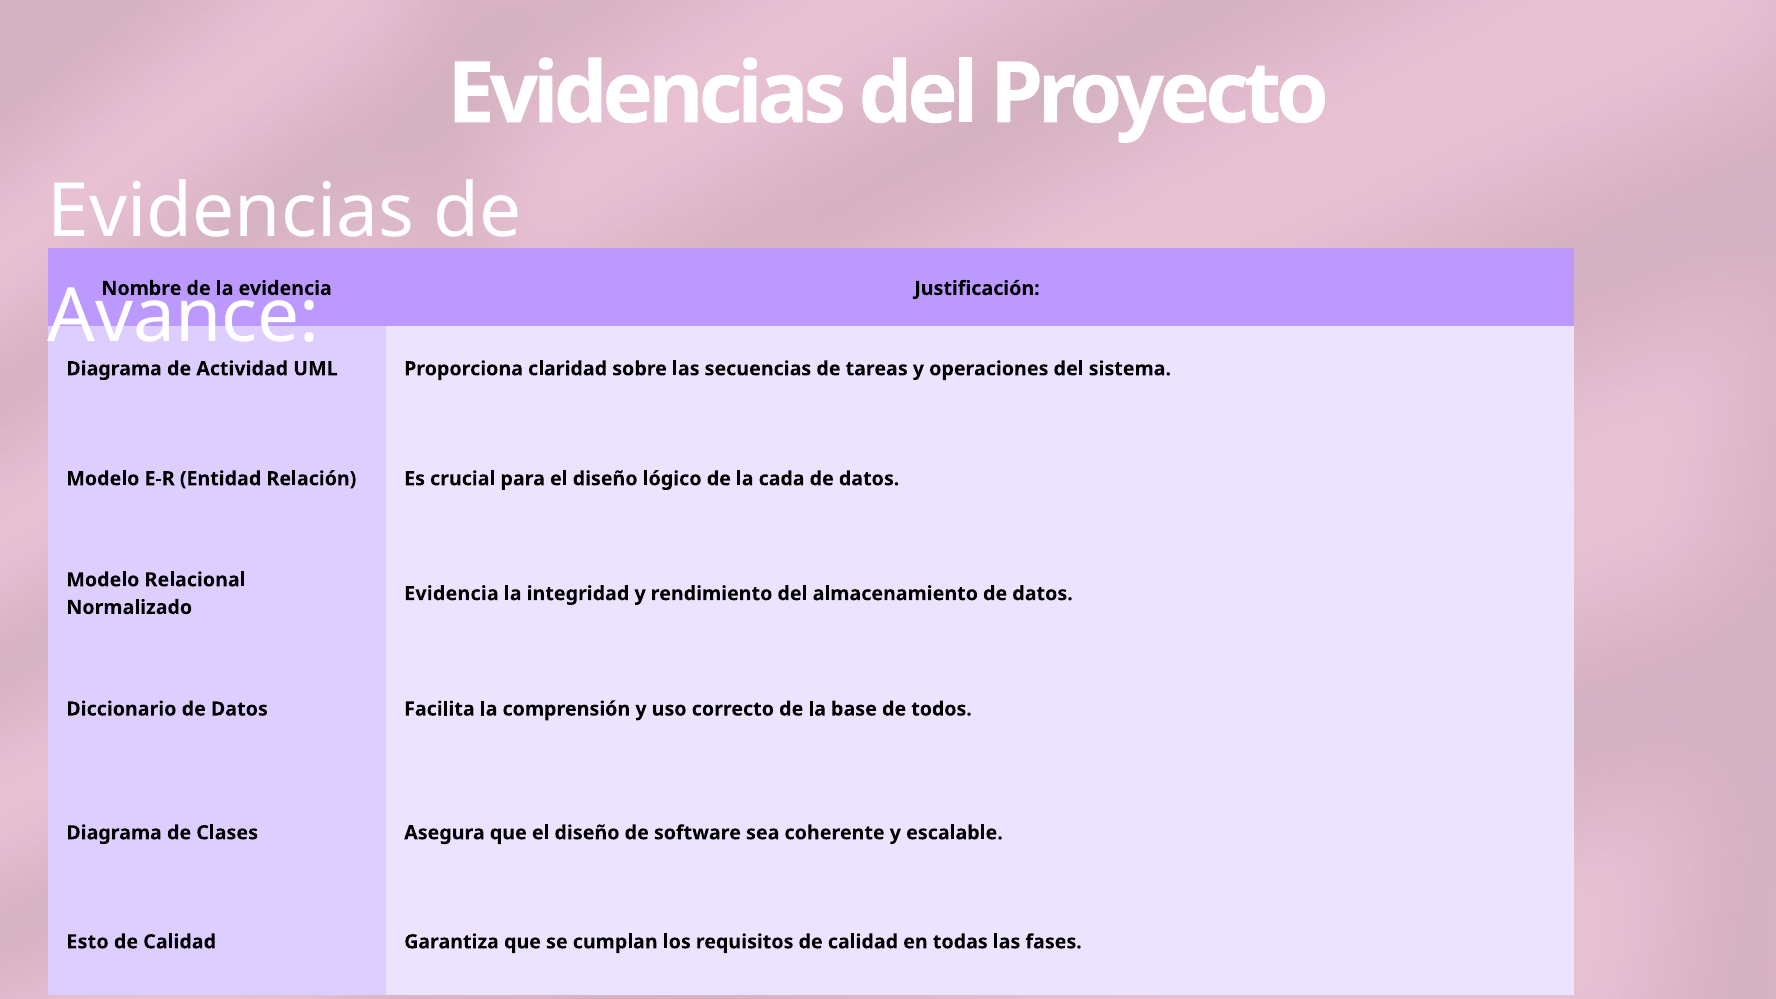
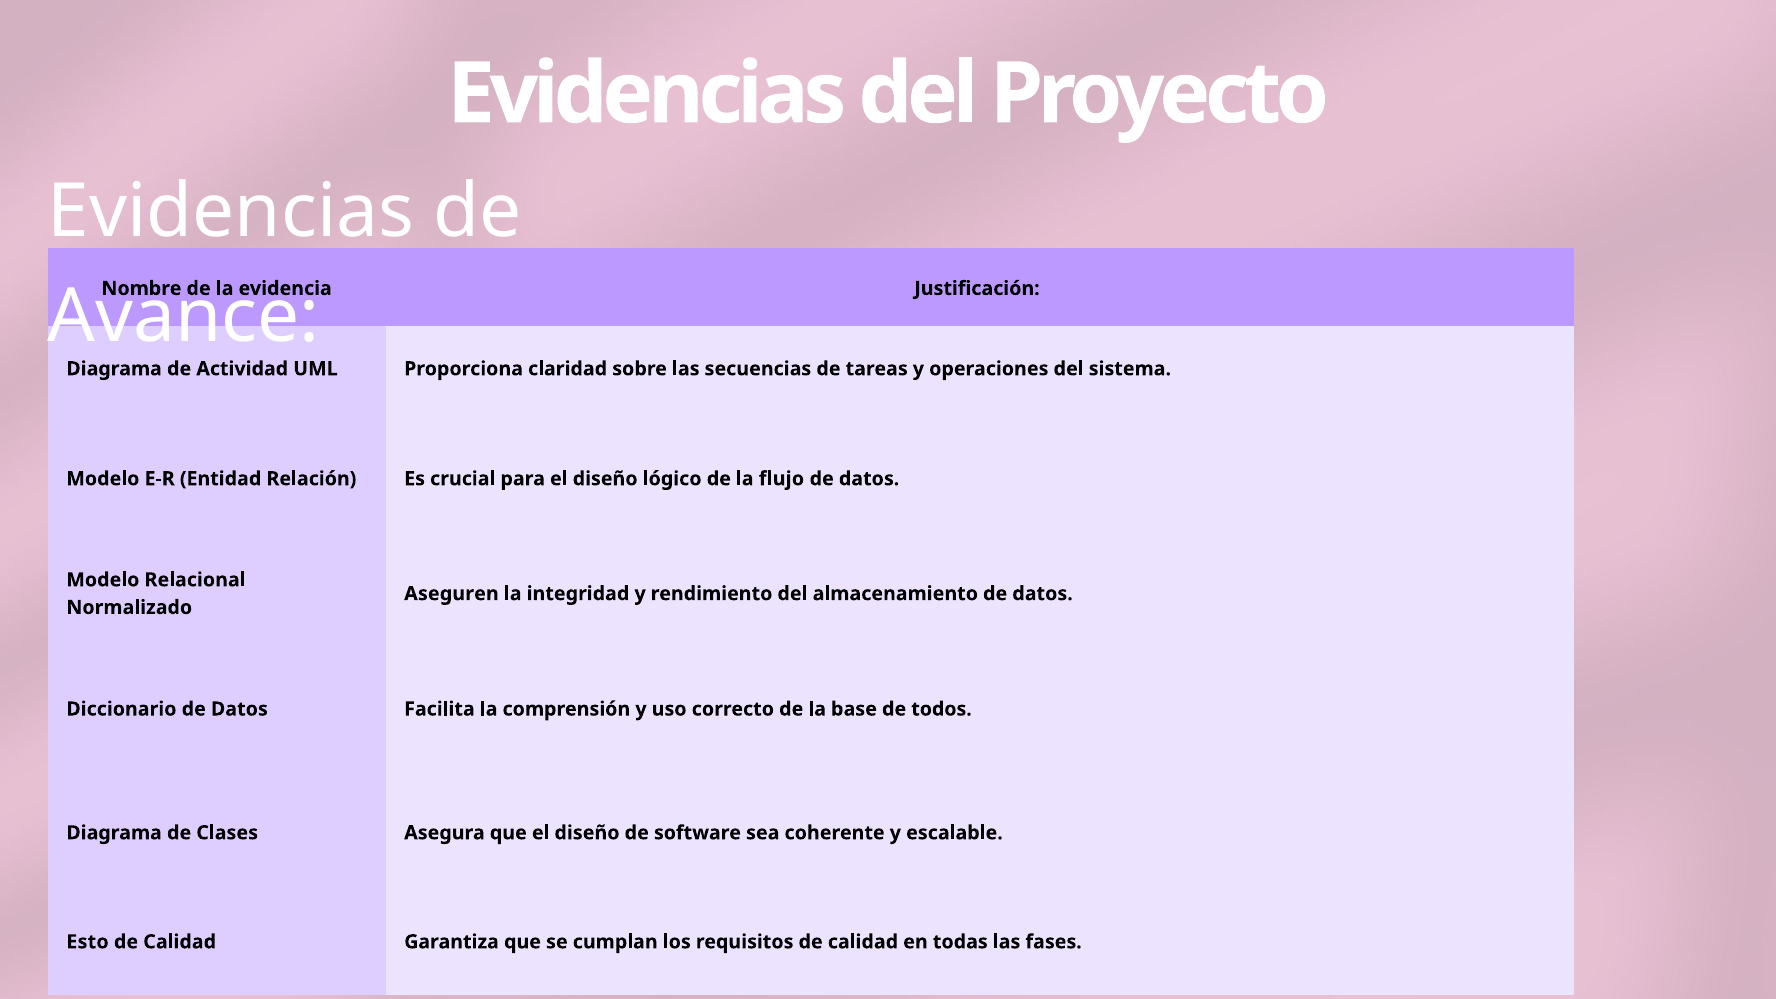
cada: cada -> flujo (781, 479)
Evidencia: Evidencia -> Aseguren (451, 594)
